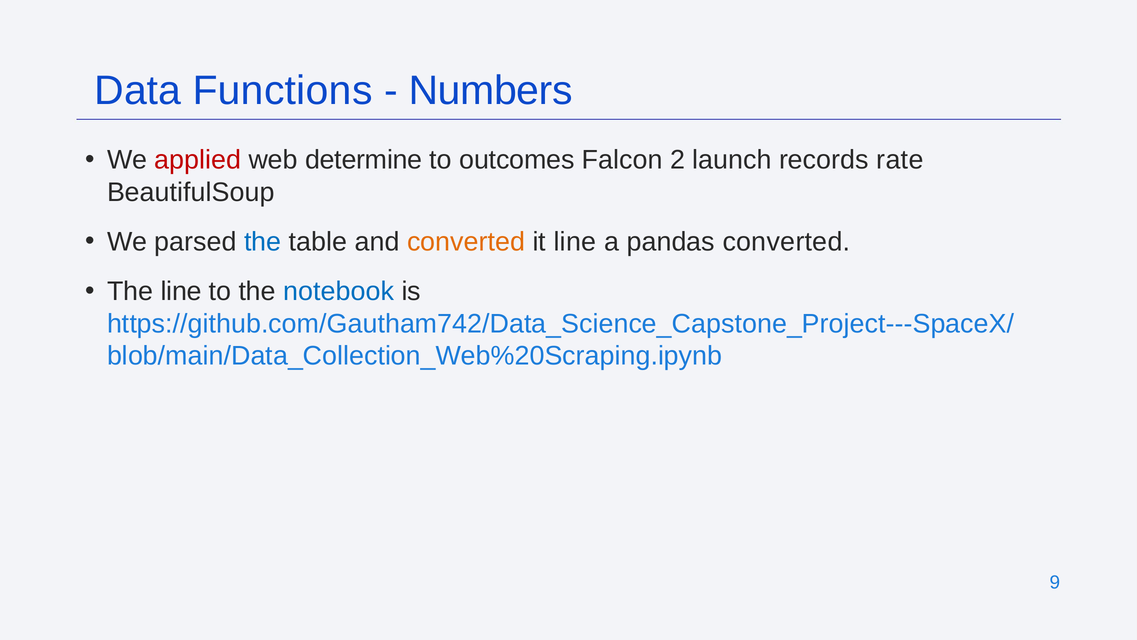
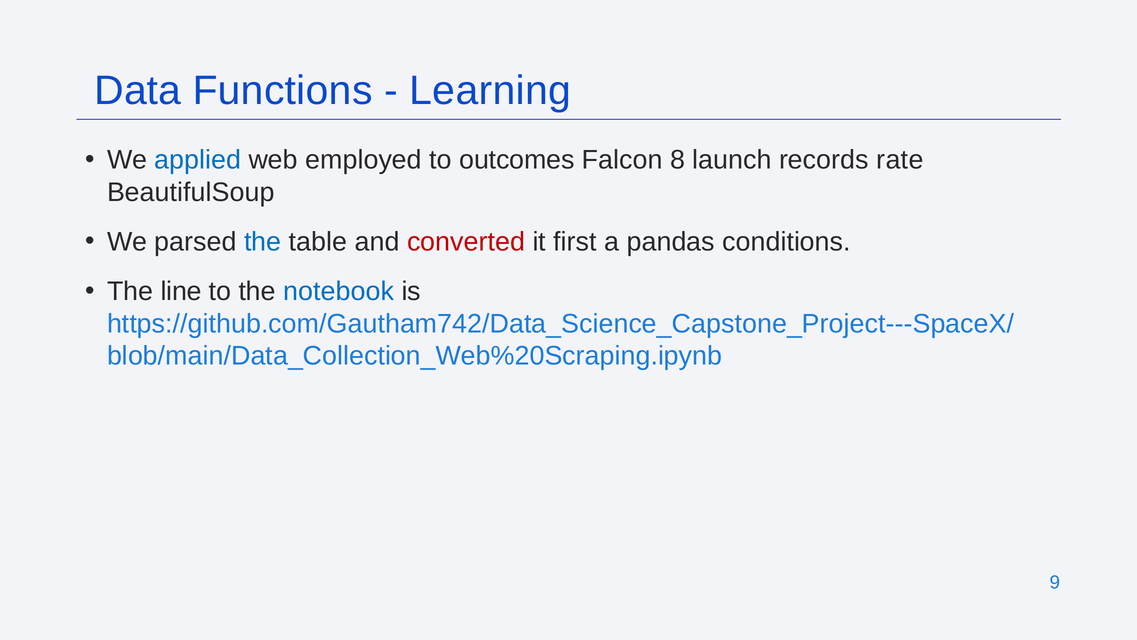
Numbers: Numbers -> Learning (490, 91)
applied colour: red -> blue (198, 160)
determine: determine -> employed (364, 160)
2: 2 -> 8 (678, 160)
converted colour: orange -> red (466, 242)
it line: line -> first (575, 242)
pandas converted: converted -> conditions (787, 242)
